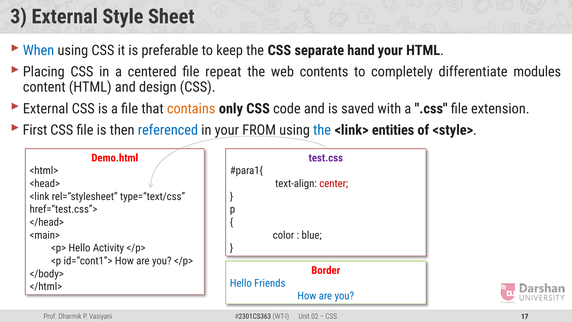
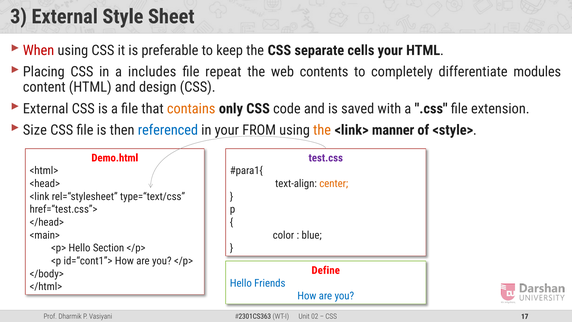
When colour: blue -> red (39, 50)
hand: hand -> cells (361, 50)
centered: centered -> includes (152, 72)
First: First -> Size (35, 130)
the colour: blue -> orange (322, 130)
entities: entities -> manner (393, 130)
center colour: red -> orange (334, 183)
Activity: Activity -> Section (109, 248)
Border: Border -> Define (326, 270)
